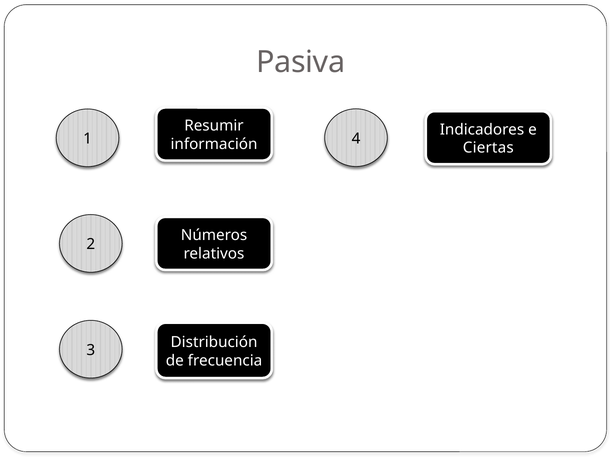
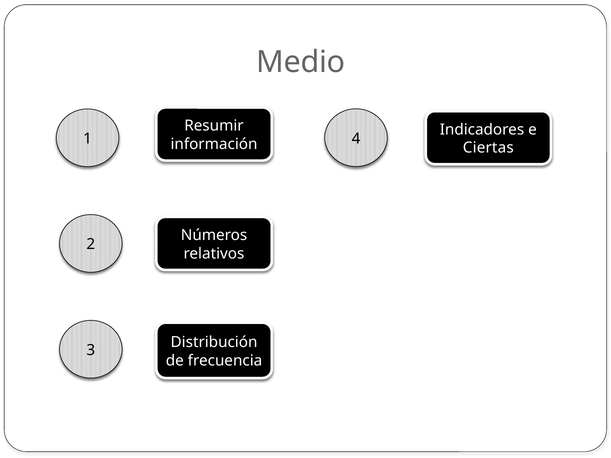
Pasiva: Pasiva -> Medio (301, 62)
